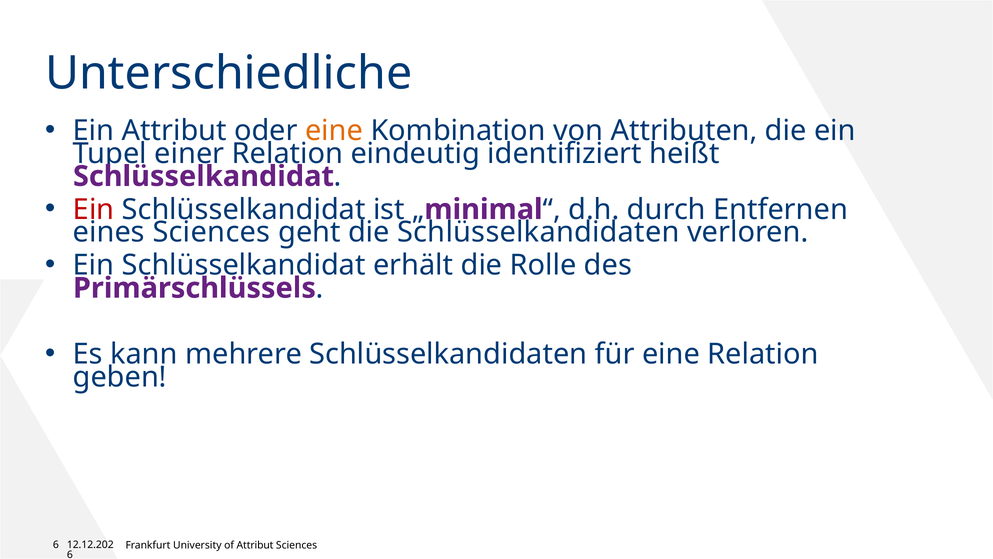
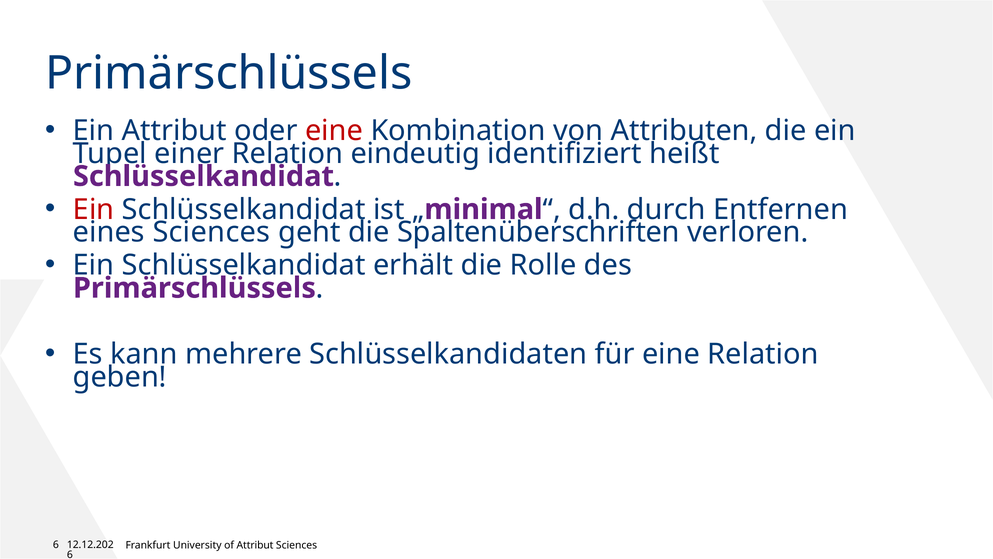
Unterschiedliche: Unterschiedliche -> Primärschlüssels (229, 73)
eine colour: orange -> red (334, 131)
die Schlüsselkandidaten: Schlüsselkandidaten -> Spaltenüberschriften (539, 232)
